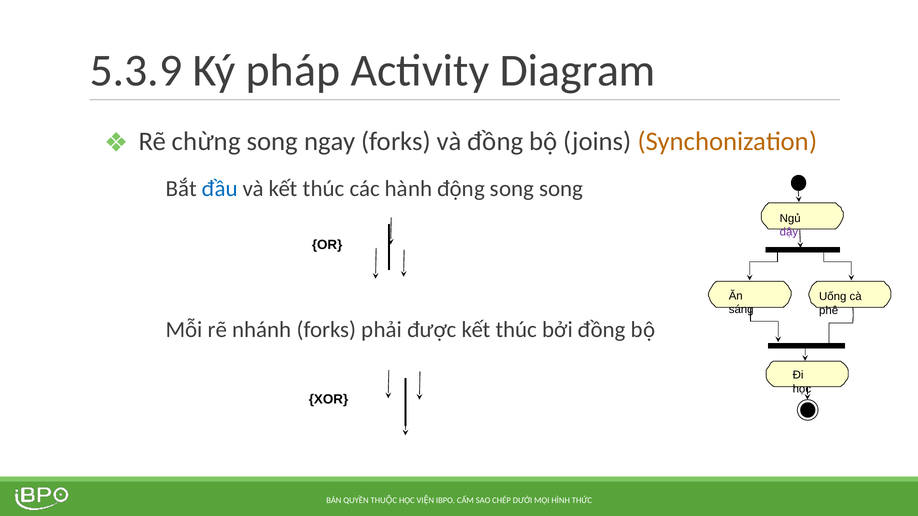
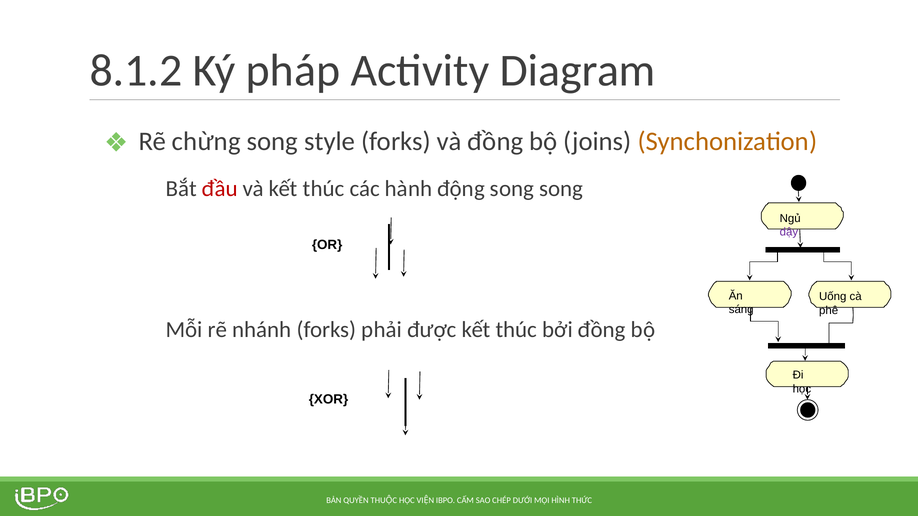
5.3.9: 5.3.9 -> 8.1.2 (136, 71)
ngay: ngay -> style (330, 142)
đầu colour: blue -> red (220, 189)
